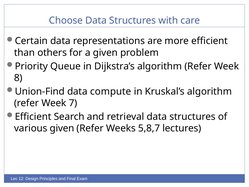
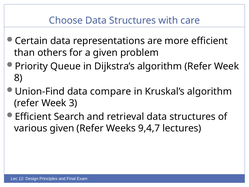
compute: compute -> compare (111, 91)
7: 7 -> 3 (73, 103)
5,8,7: 5,8,7 -> 9,4,7 (149, 128)
